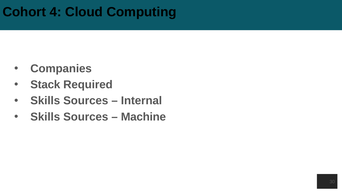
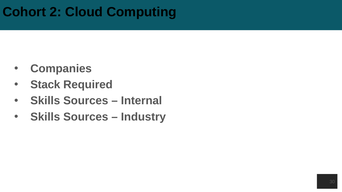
4: 4 -> 2 (56, 12)
Machine: Machine -> Industry (143, 117)
